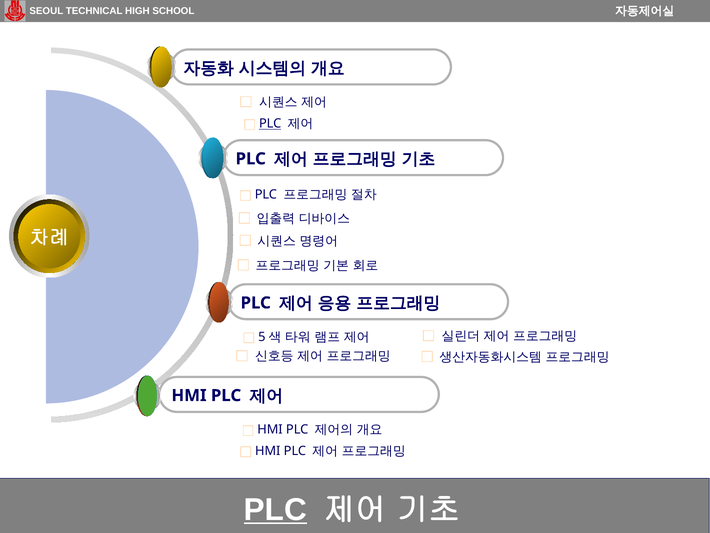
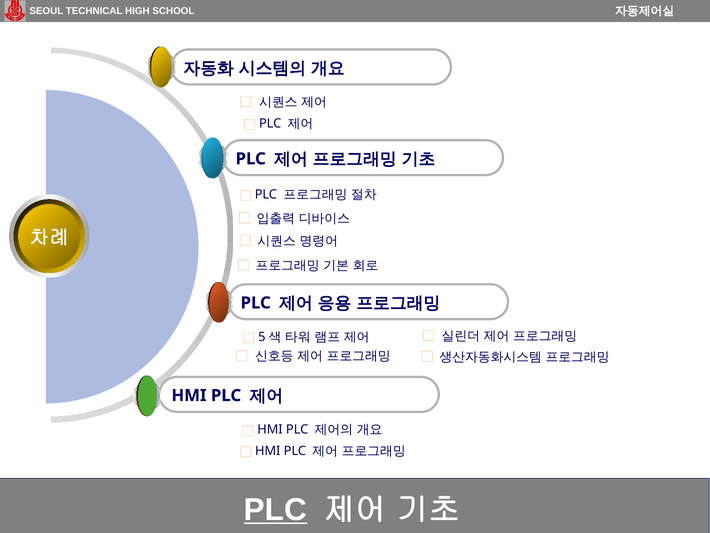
PLC underline: present -> none (270, 124)
